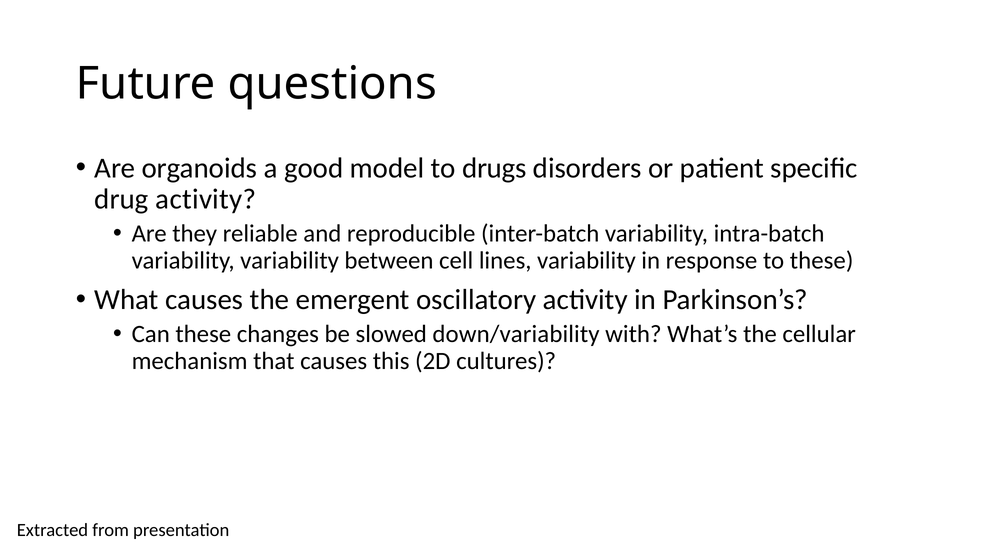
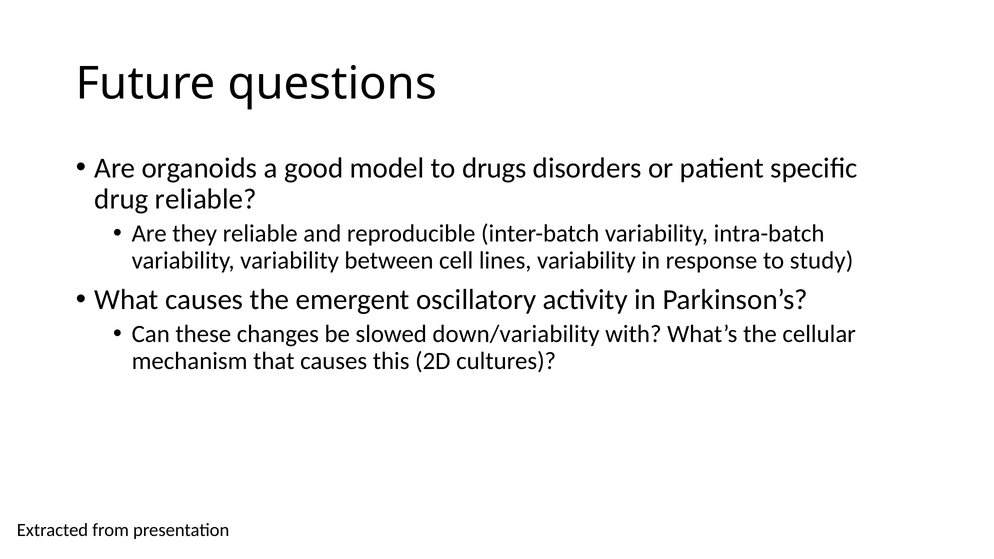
drug activity: activity -> reliable (206, 199)
to these: these -> study (822, 260)
